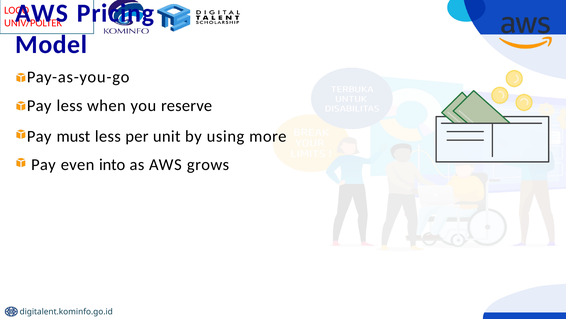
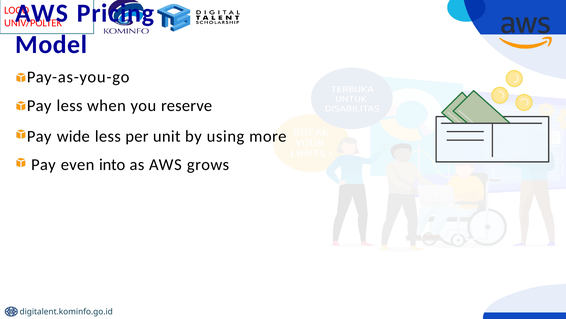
must: must -> wide (73, 136)
